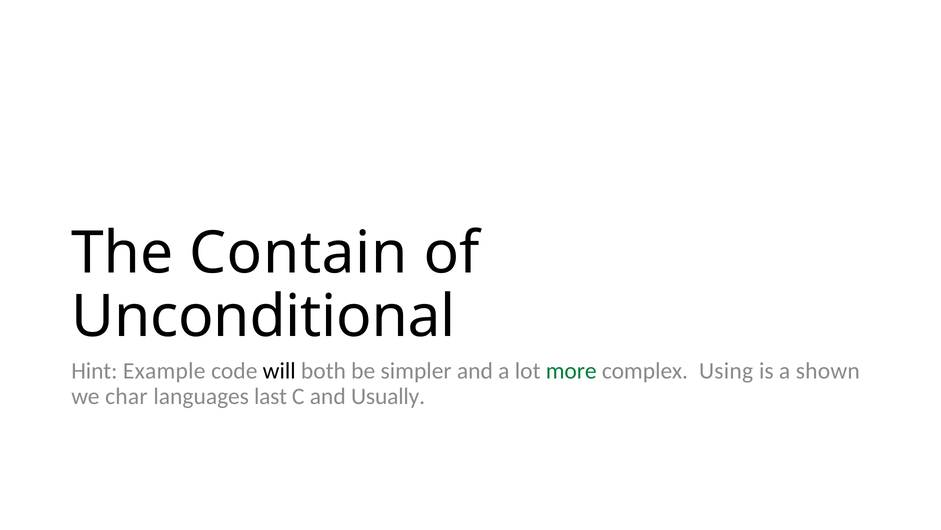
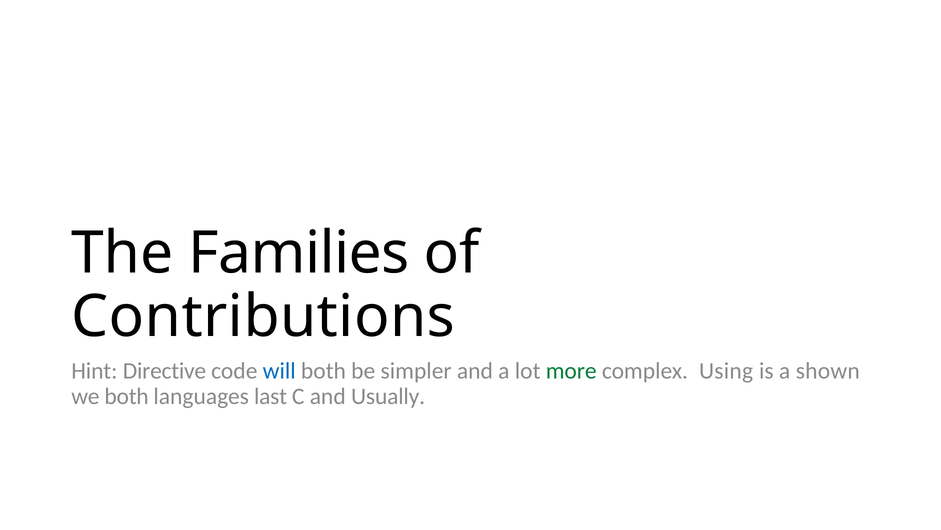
Contain: Contain -> Families (299, 253)
Unconditional: Unconditional -> Contributions (263, 316)
Example: Example -> Directive (164, 370)
will colour: black -> blue (279, 370)
we char: char -> both (127, 396)
